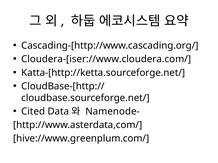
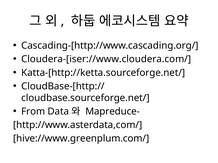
Cited: Cited -> From (33, 112)
Namenode-: Namenode- -> Mapreduce- (113, 112)
